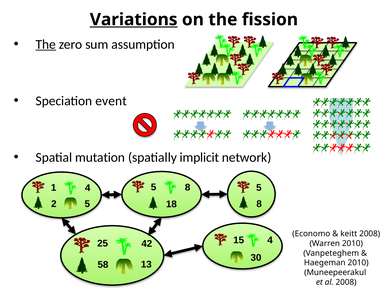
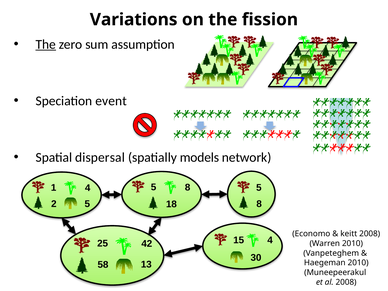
Variations underline: present -> none (134, 20)
mutation: mutation -> dispersal (100, 158)
implicit: implicit -> models (199, 158)
